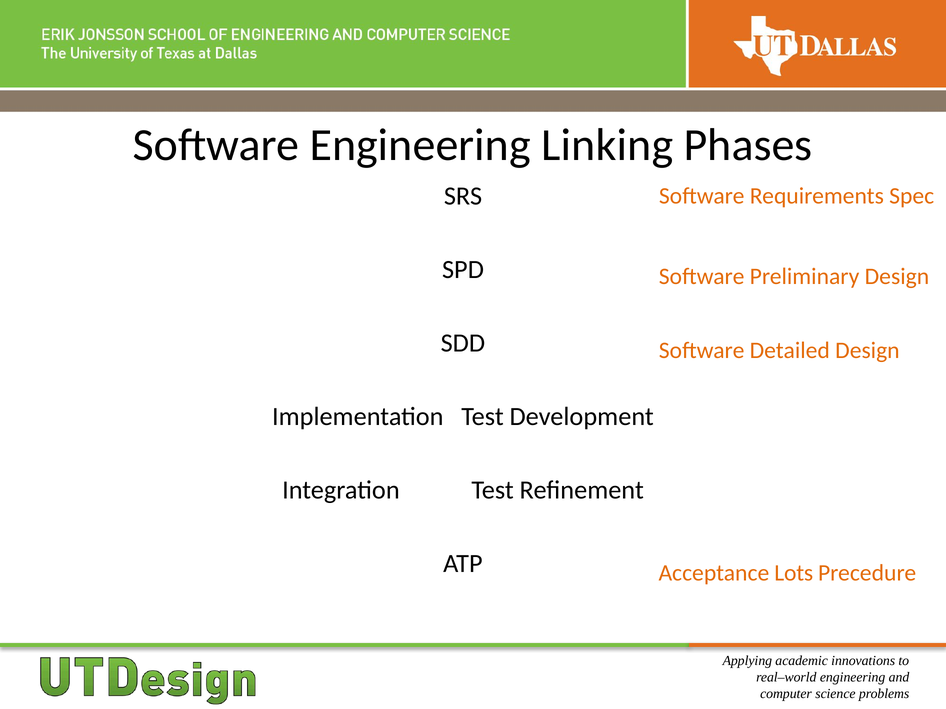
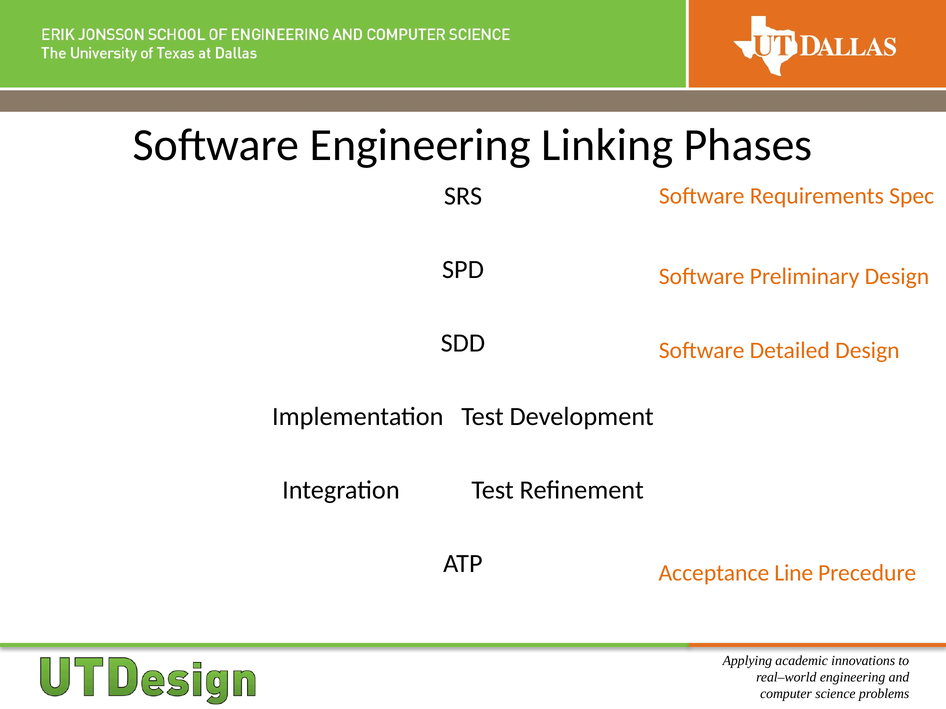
Lots: Lots -> Line (794, 573)
